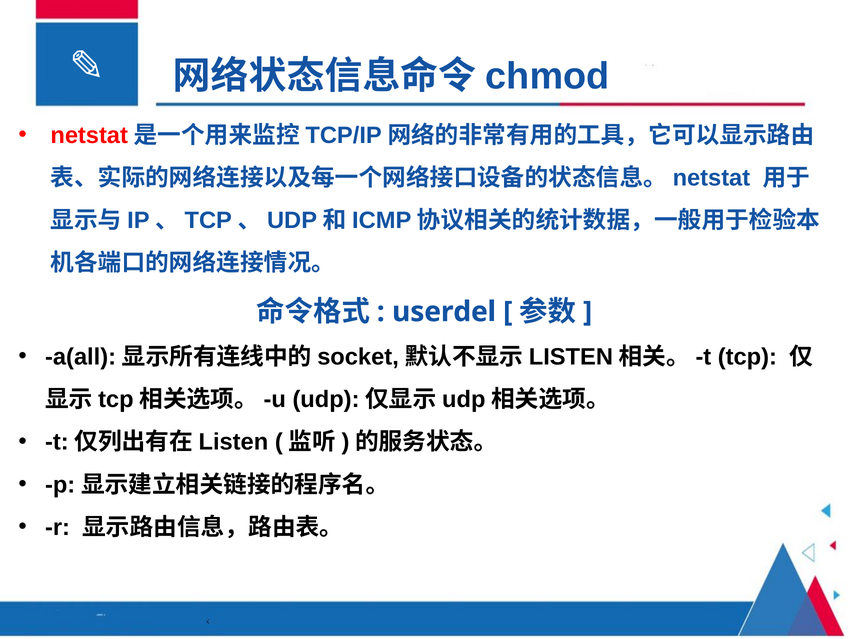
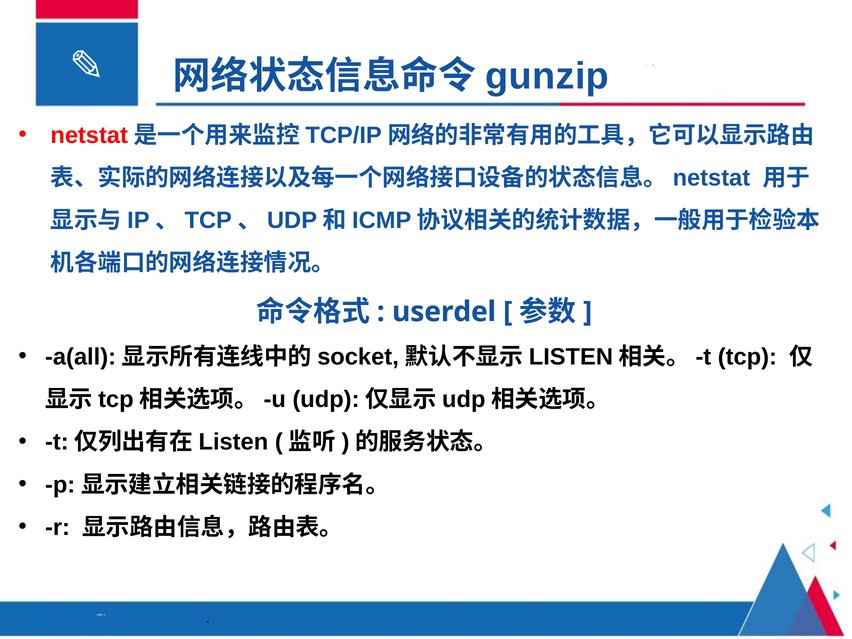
chmod: chmod -> gunzip (547, 76)
